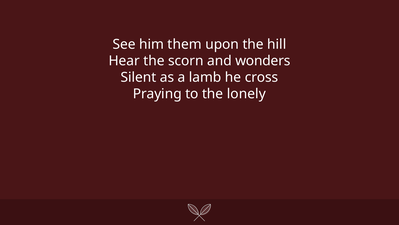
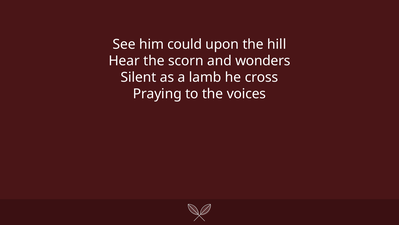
them: them -> could (185, 44)
lonely: lonely -> voices (246, 94)
